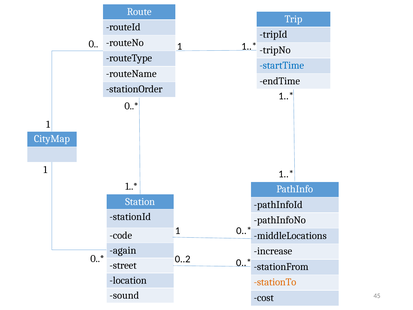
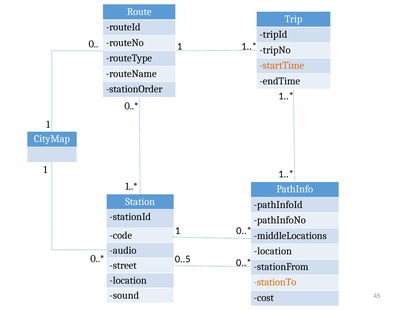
startTime colour: blue -> orange (282, 65)
again: again -> audio (123, 250)
increase: increase -> location (273, 251)
0..2: 0..2 -> 0..5 (183, 259)
